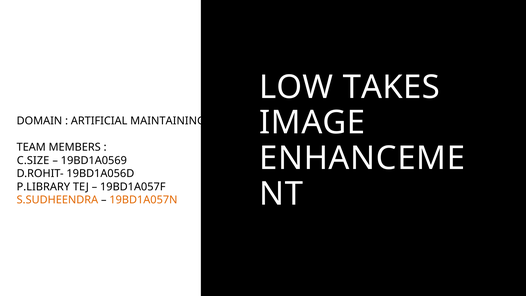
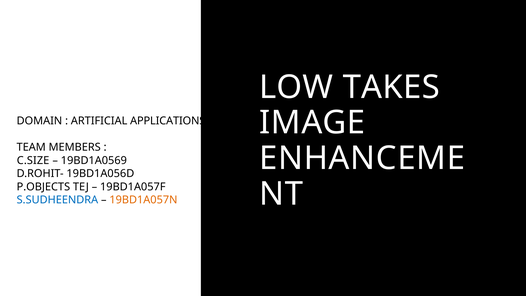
MAINTAINING: MAINTAINING -> APPLICATIONS (168, 121)
P.LIBRARY: P.LIBRARY -> P.OBJECTS (43, 187)
S.SUDHEENDRA colour: orange -> blue (57, 200)
